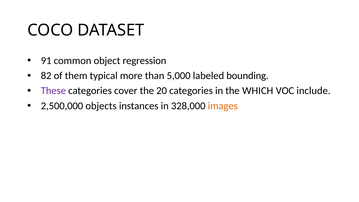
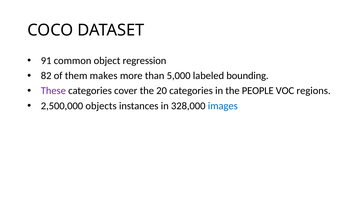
typical: typical -> makes (104, 76)
WHICH: WHICH -> PEOPLE (258, 91)
include: include -> regions (314, 91)
images colour: orange -> blue (223, 106)
